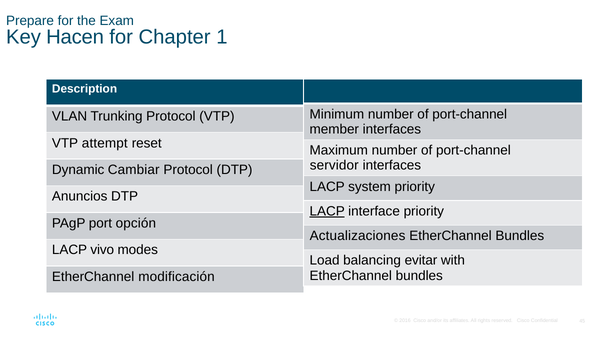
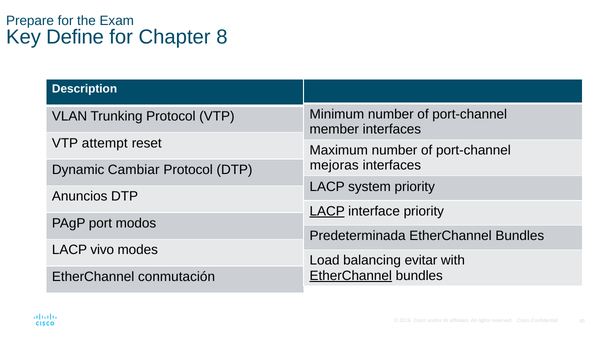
Hacen: Hacen -> Define (75, 37)
1: 1 -> 8 (222, 37)
servidor: servidor -> mejoras (334, 165)
opción: opción -> modos (136, 223)
Actualizaciones: Actualizaciones -> Predeterminada (358, 236)
EtherChannel underline: none -> present (351, 276)
modificación: modificación -> conmutación (177, 277)
